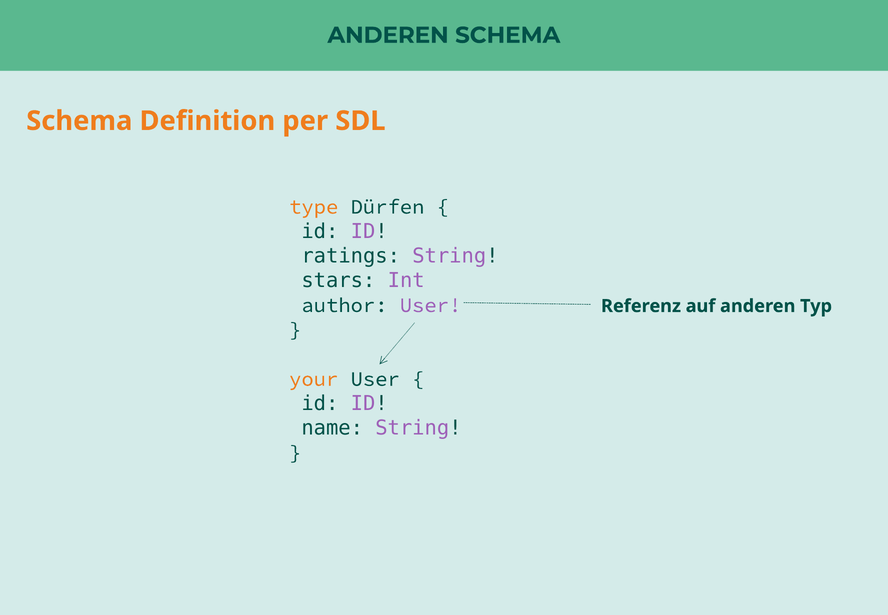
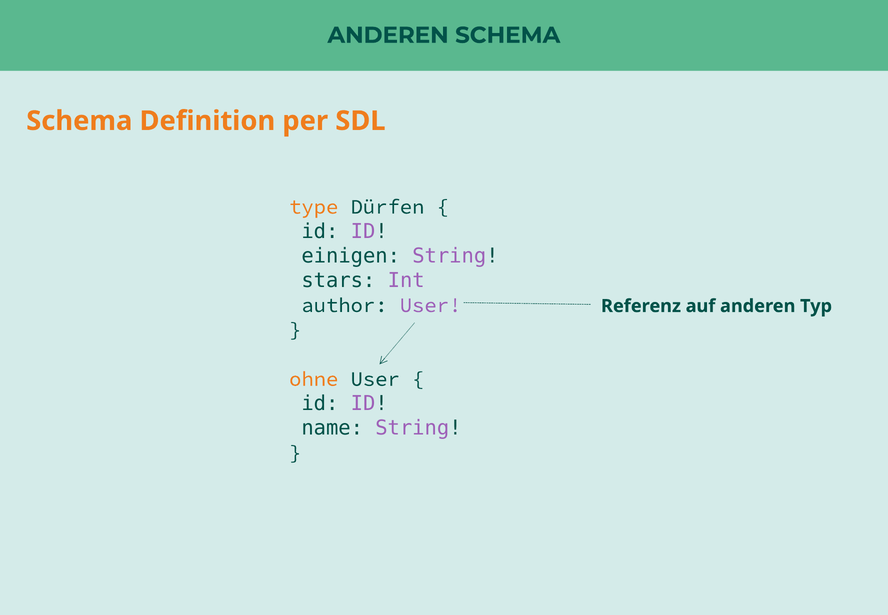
ratings: ratings -> einigen (351, 256)
your: your -> ohne (314, 379)
